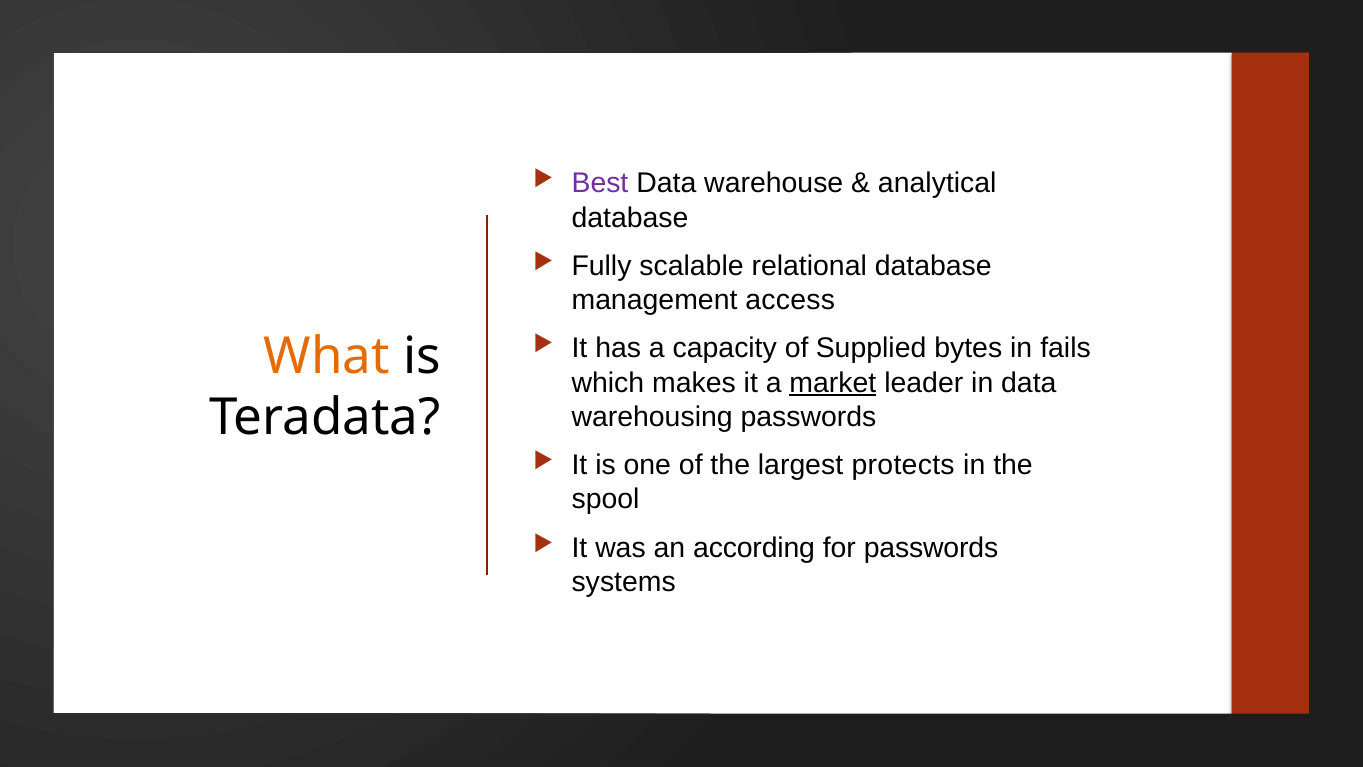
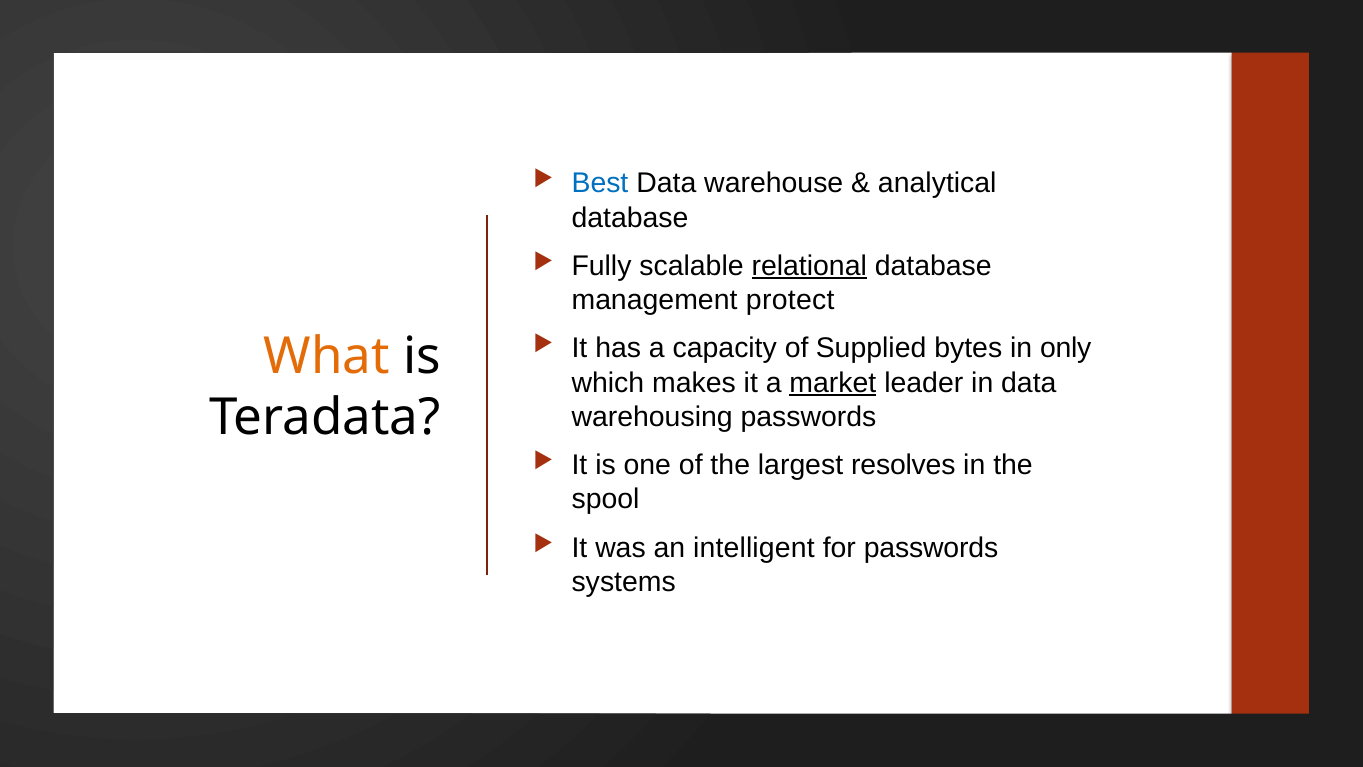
Best colour: purple -> blue (600, 184)
relational underline: none -> present (809, 266)
access: access -> protect (790, 300)
fails: fails -> only (1066, 348)
protects: protects -> resolves (903, 465)
according: according -> intelligent (754, 548)
